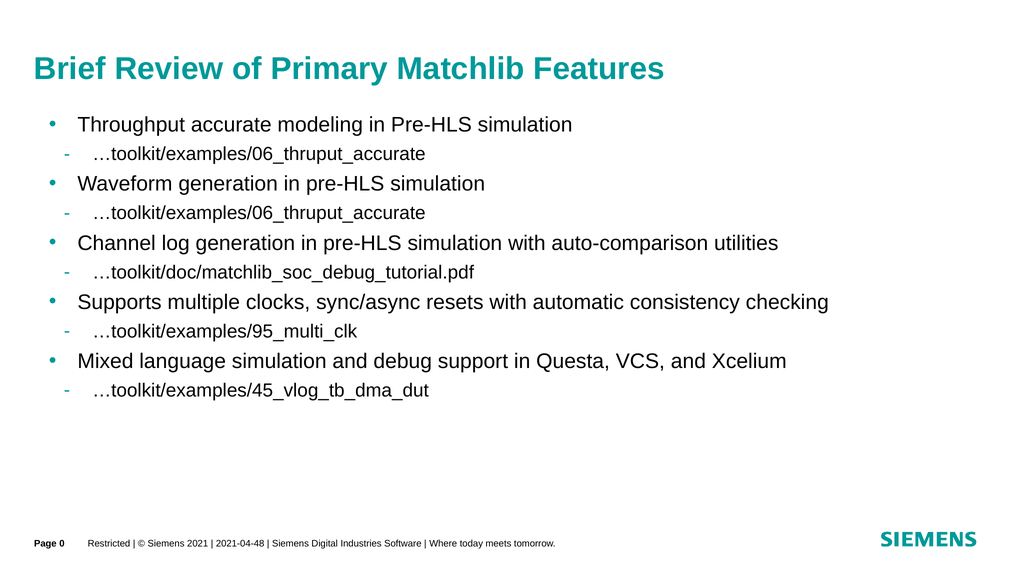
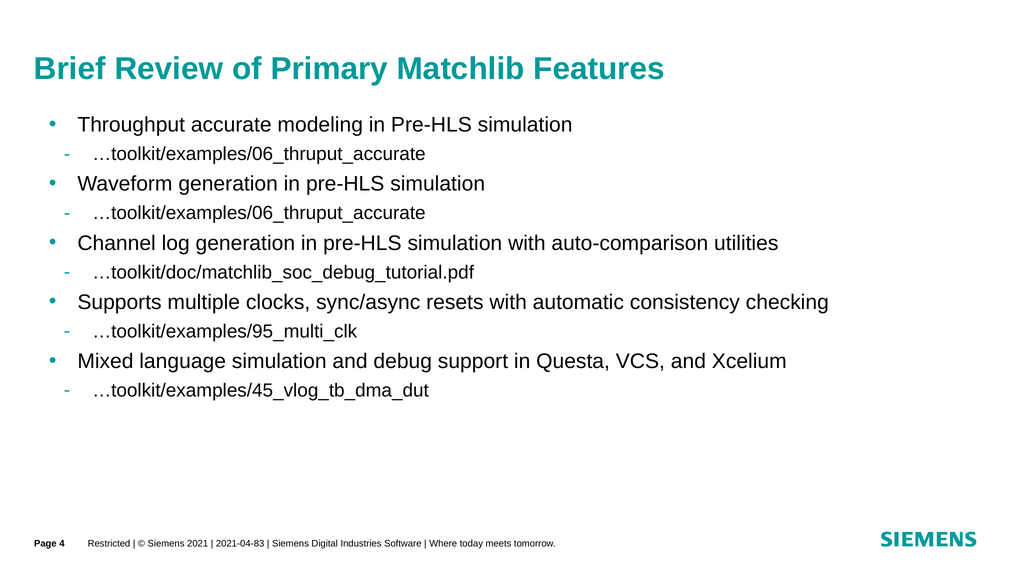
0: 0 -> 4 (62, 544)
2021-04-48: 2021-04-48 -> 2021-04-83 (240, 544)
